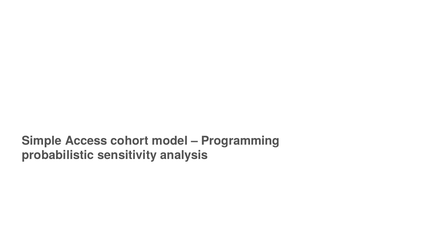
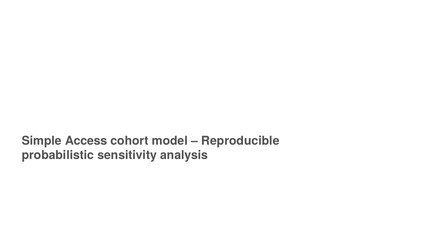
Programming: Programming -> Reproducible (240, 141)
